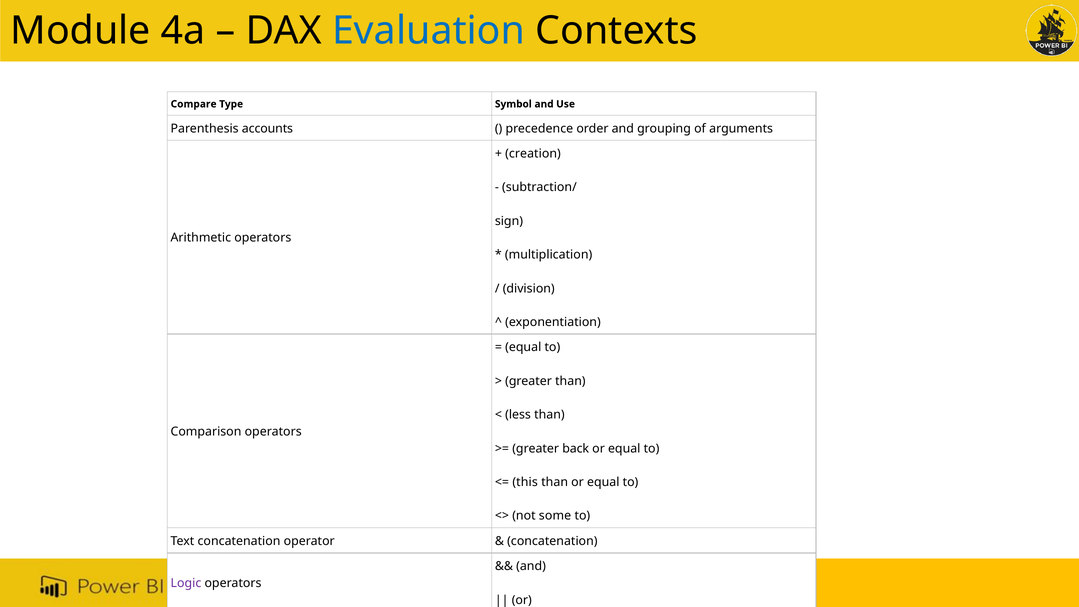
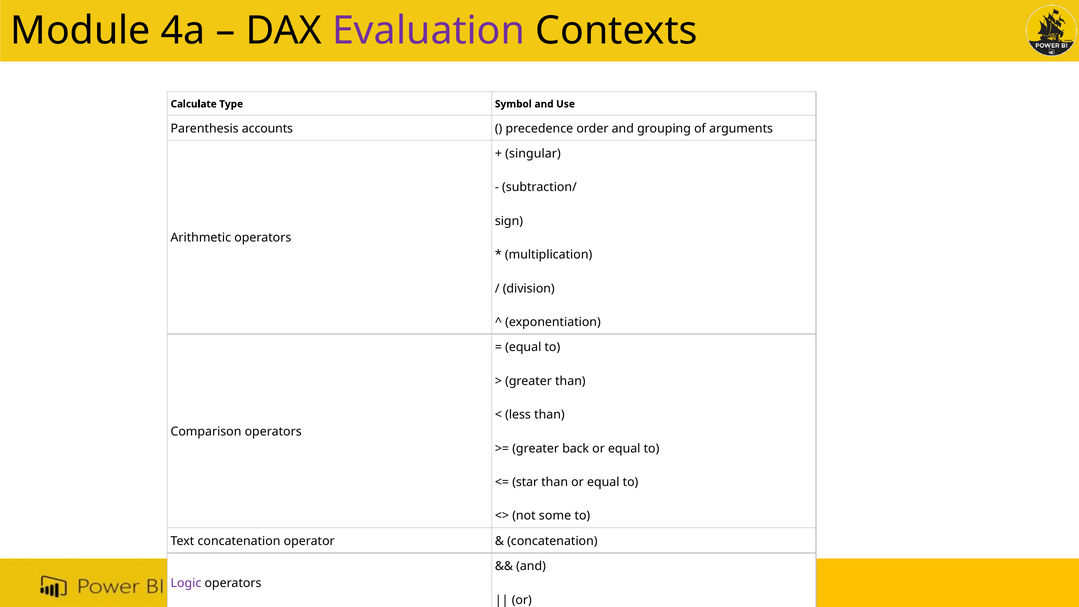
Evaluation colour: blue -> purple (429, 31)
Compare: Compare -> Calculate (194, 104)
creation: creation -> singular (533, 154)
this: this -> star (525, 482)
